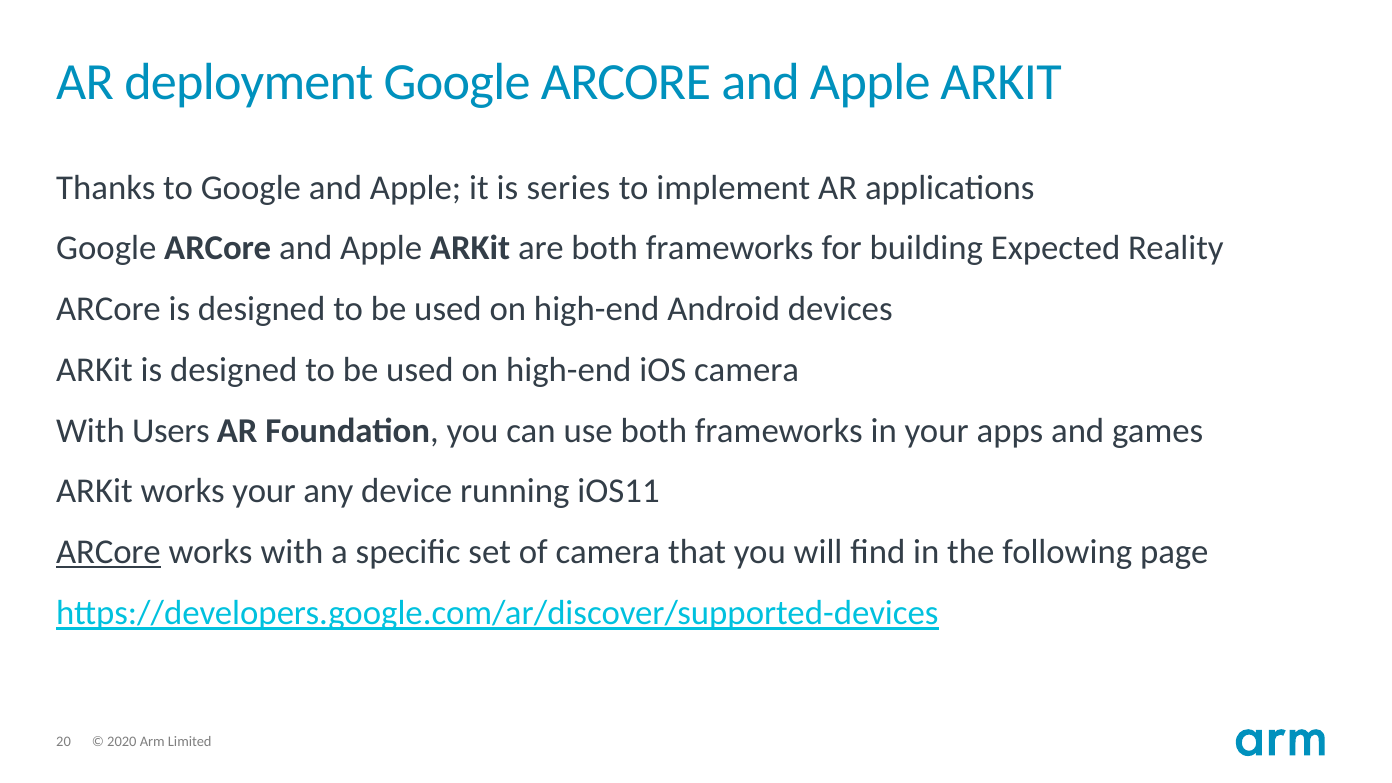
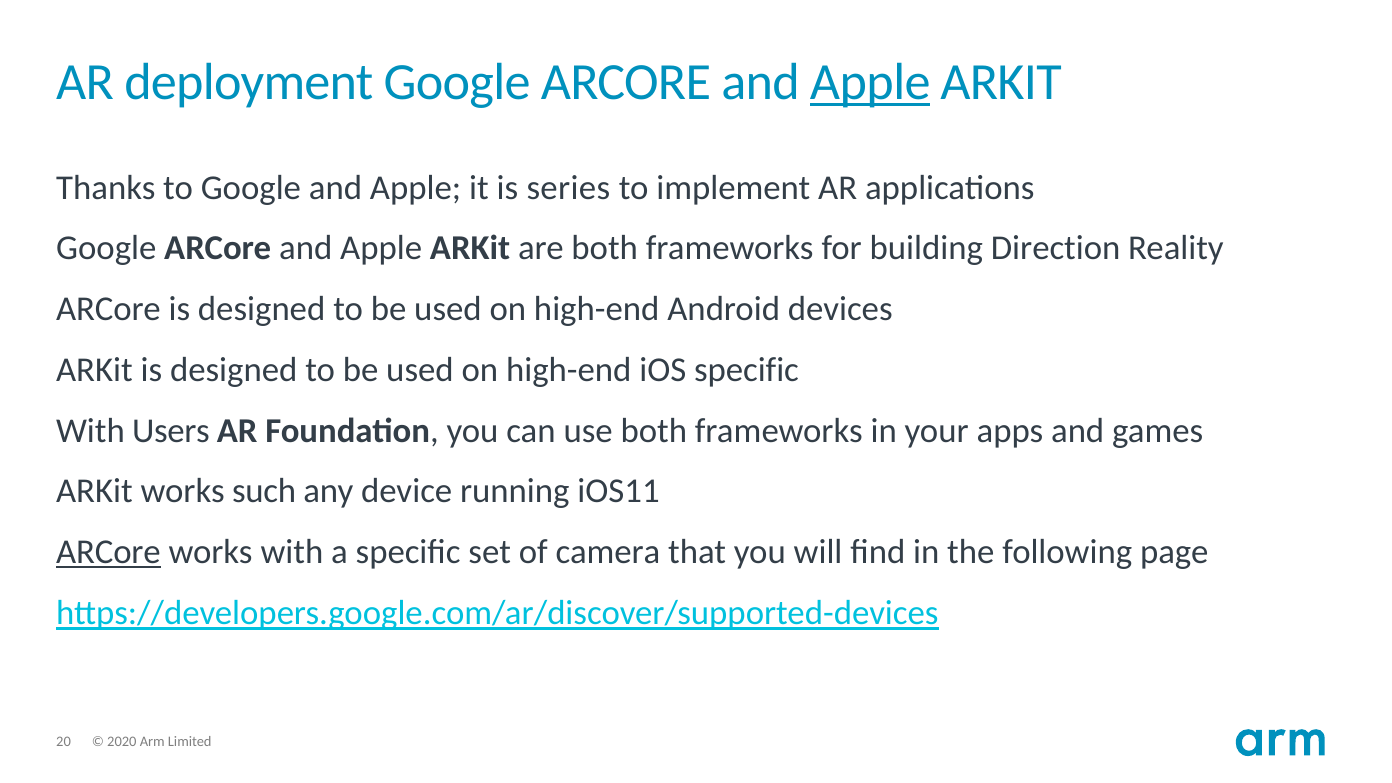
Apple underline: none -> present (870, 82)
Expected: Expected -> Direction (1056, 248)
iOS camera: camera -> specific (747, 370)
works your: your -> such (264, 491)
